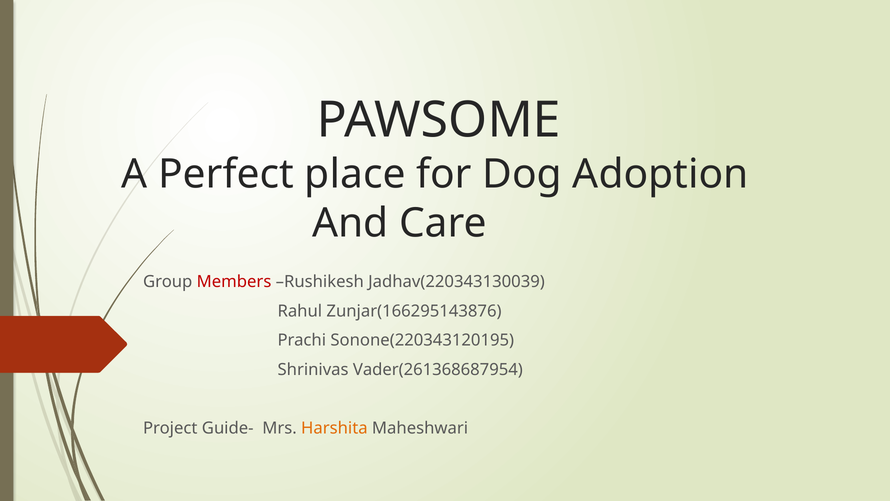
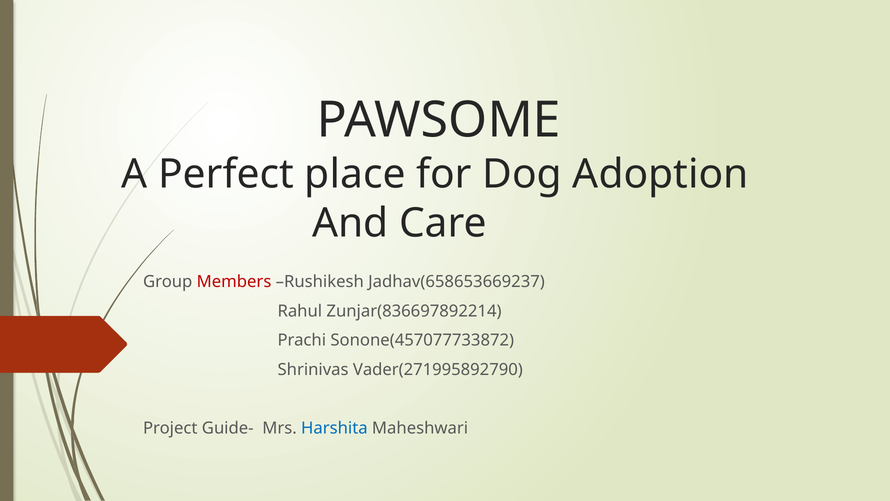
Jadhav(220343130039: Jadhav(220343130039 -> Jadhav(658653669237 (457, 282)
Zunjar(166295143876: Zunjar(166295143876 -> Zunjar(836697892214 (414, 311)
Sonone(220343120195: Sonone(220343120195 -> Sonone(457077733872 (422, 340)
Vader(261368687954: Vader(261368687954 -> Vader(271995892790 (438, 369)
Harshita colour: orange -> blue (334, 428)
